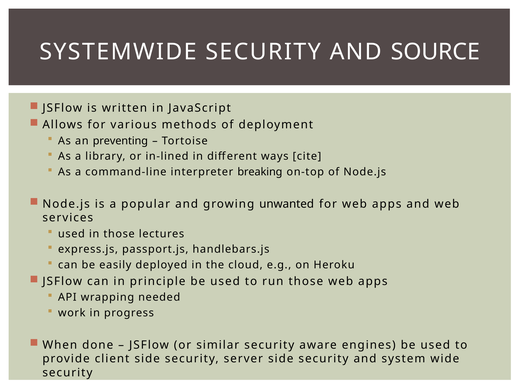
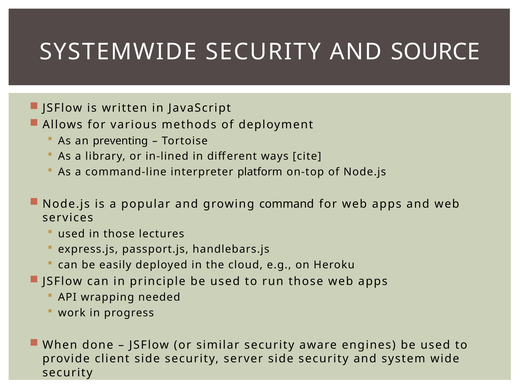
breaking: breaking -> platform (260, 172)
unwanted: unwanted -> command (287, 204)
